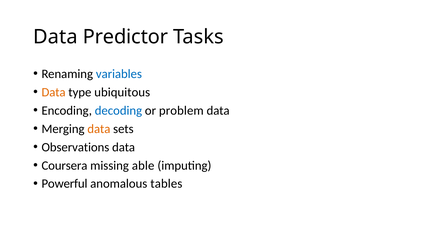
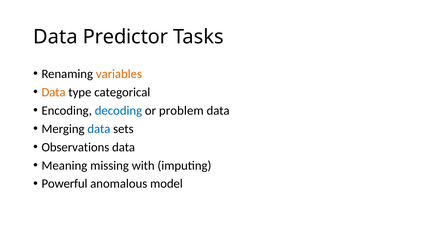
variables colour: blue -> orange (119, 74)
ubiquitous: ubiquitous -> categorical (122, 92)
data colour: orange -> blue (99, 129)
Coursera: Coursera -> Meaning (64, 165)
able: able -> with (143, 165)
tables: tables -> model (166, 184)
